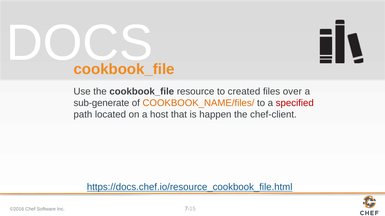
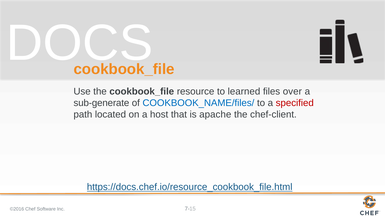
created: created -> learned (244, 92)
COOKBOOK_NAME/files/ colour: orange -> blue (198, 103)
happen: happen -> apache (215, 115)
